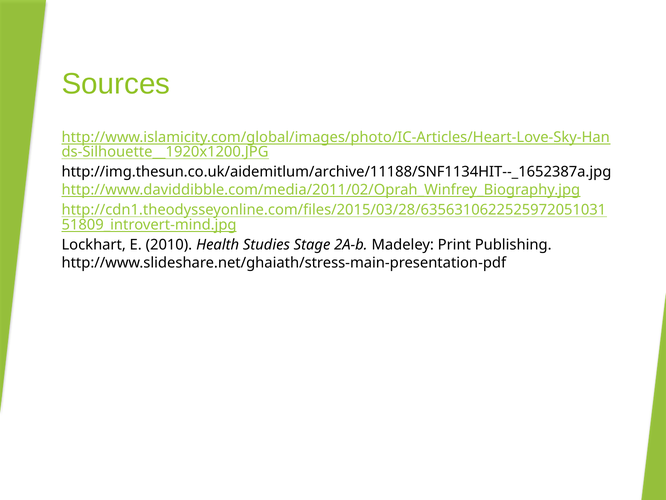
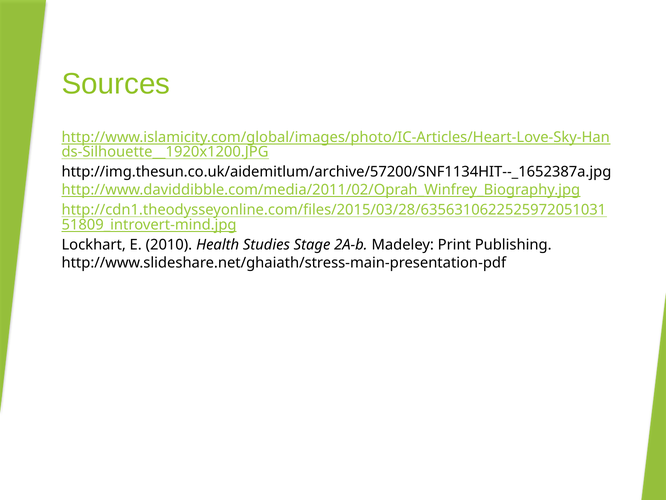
http://img.thesun.co.uk/aidemitlum/archive/11188/SNF1134HIT--_1652387a.jpg: http://img.thesun.co.uk/aidemitlum/archive/11188/SNF1134HIT--_1652387a.jpg -> http://img.thesun.co.uk/aidemitlum/archive/57200/SNF1134HIT--_1652387a.jpg (336, 172)
